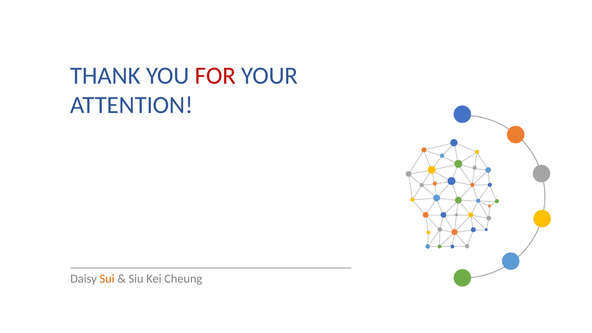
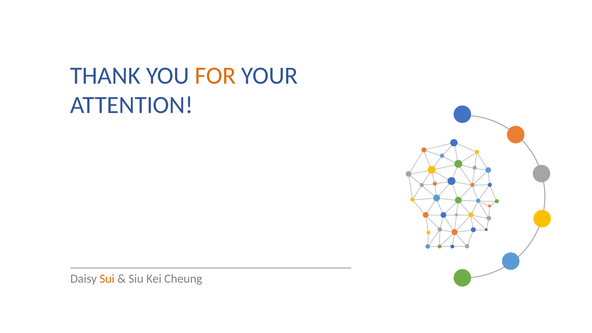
FOR colour: red -> orange (215, 76)
